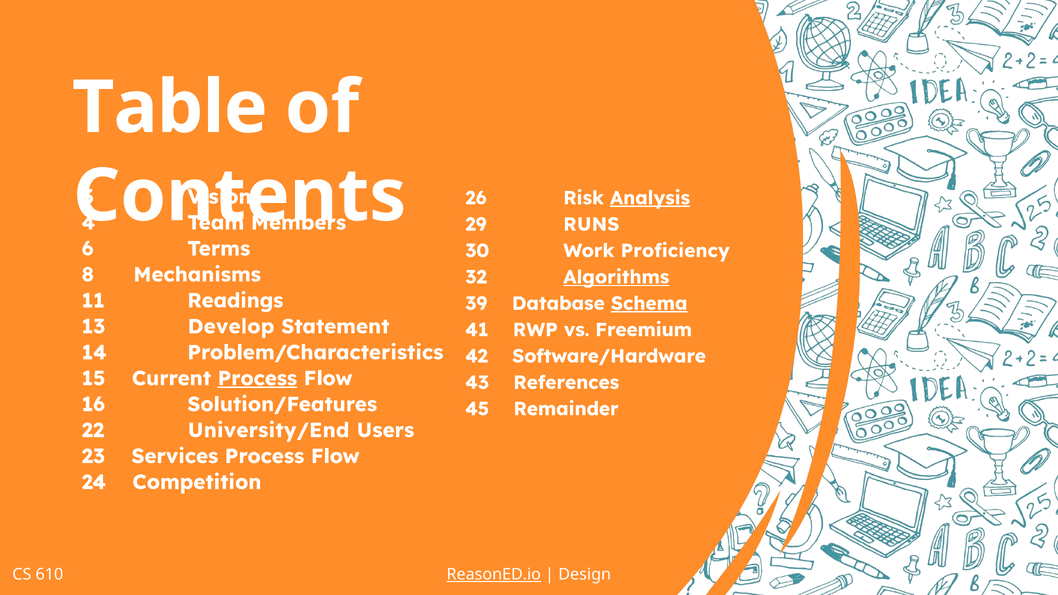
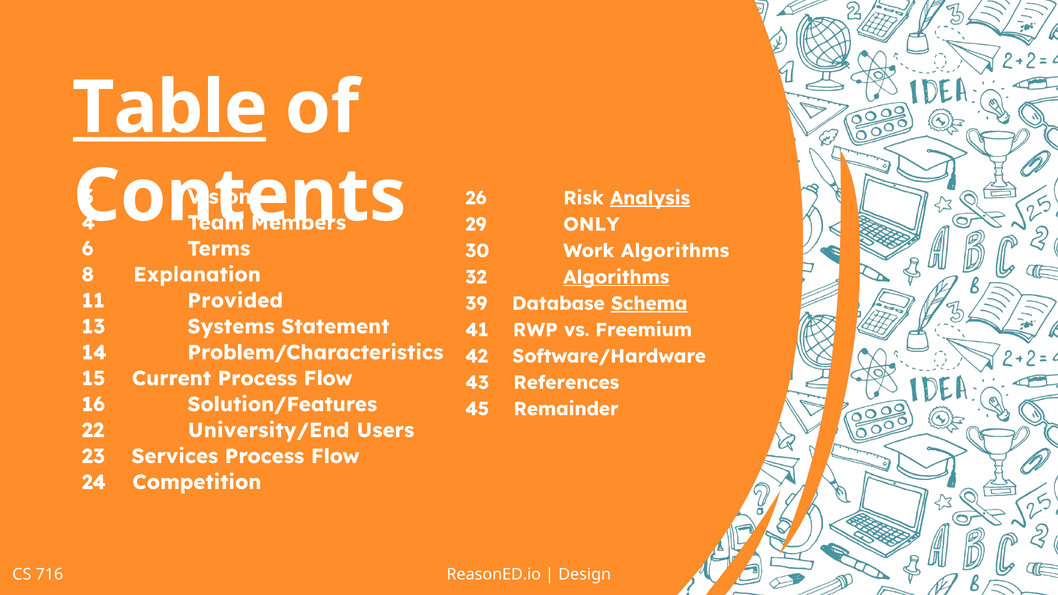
Table underline: none -> present (170, 108)
RUNS: RUNS -> ONLY (591, 224)
Work Proficiency: Proficiency -> Algorithms (675, 251)
Mechanisms: Mechanisms -> Explanation (197, 275)
Readings: Readings -> Provided (235, 301)
Develop: Develop -> Systems (231, 327)
Process underline: present -> none (257, 379)
610: 610 -> 716 (49, 575)
ReasonED.io underline: present -> none (494, 575)
